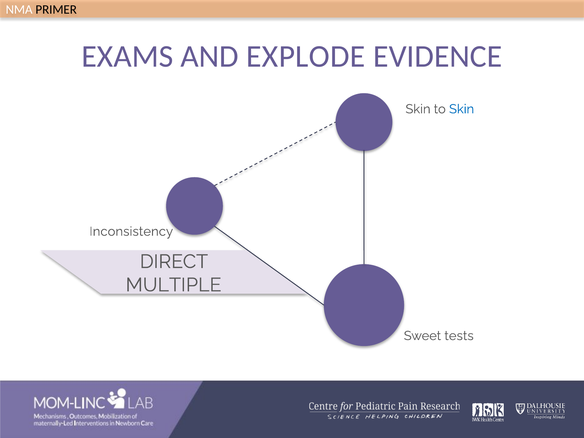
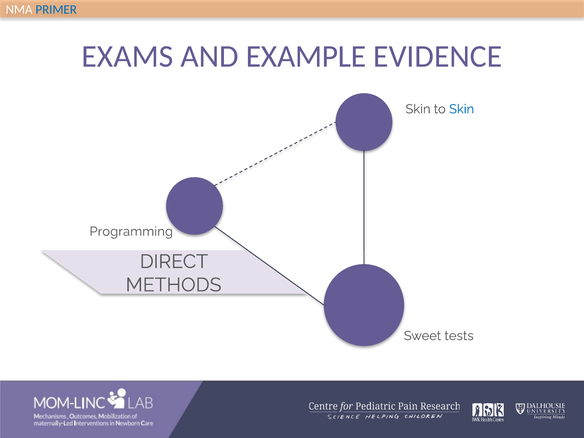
PRIMER colour: black -> blue (56, 10)
EXPLODE: EXPLODE -> EXAMPLE (306, 56)
Inconsistency: Inconsistency -> Programming (131, 231)
MULTIPLE: MULTIPLE -> METHODS (174, 285)
